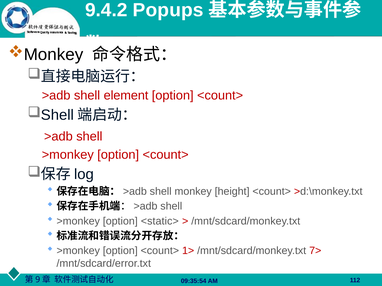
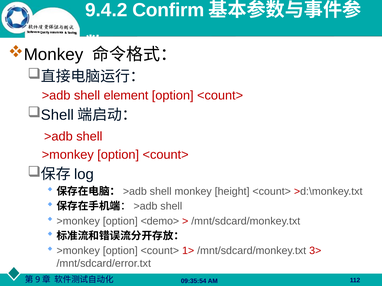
Popups: Popups -> Confirm (168, 10)
<static>: <static> -> <demo> (160, 221)
7>: 7> -> 3> (315, 251)
